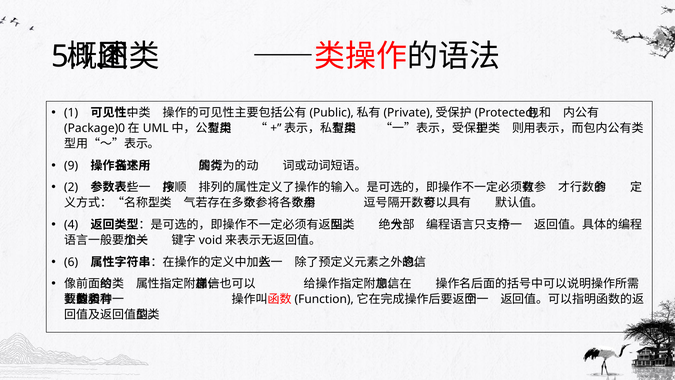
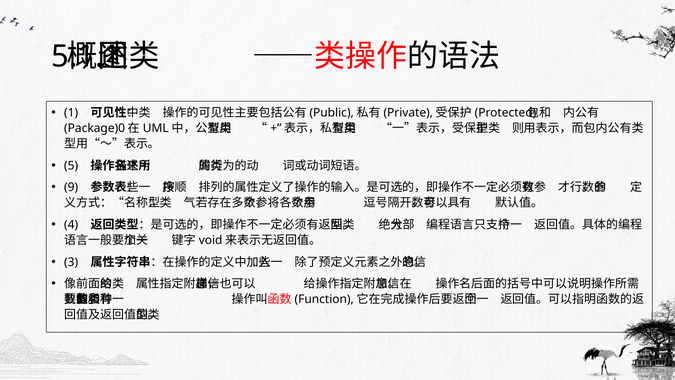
9: 9 -> 5 (71, 166)
2: 2 -> 9 (71, 187)
6: 6 -> 3 (71, 262)
